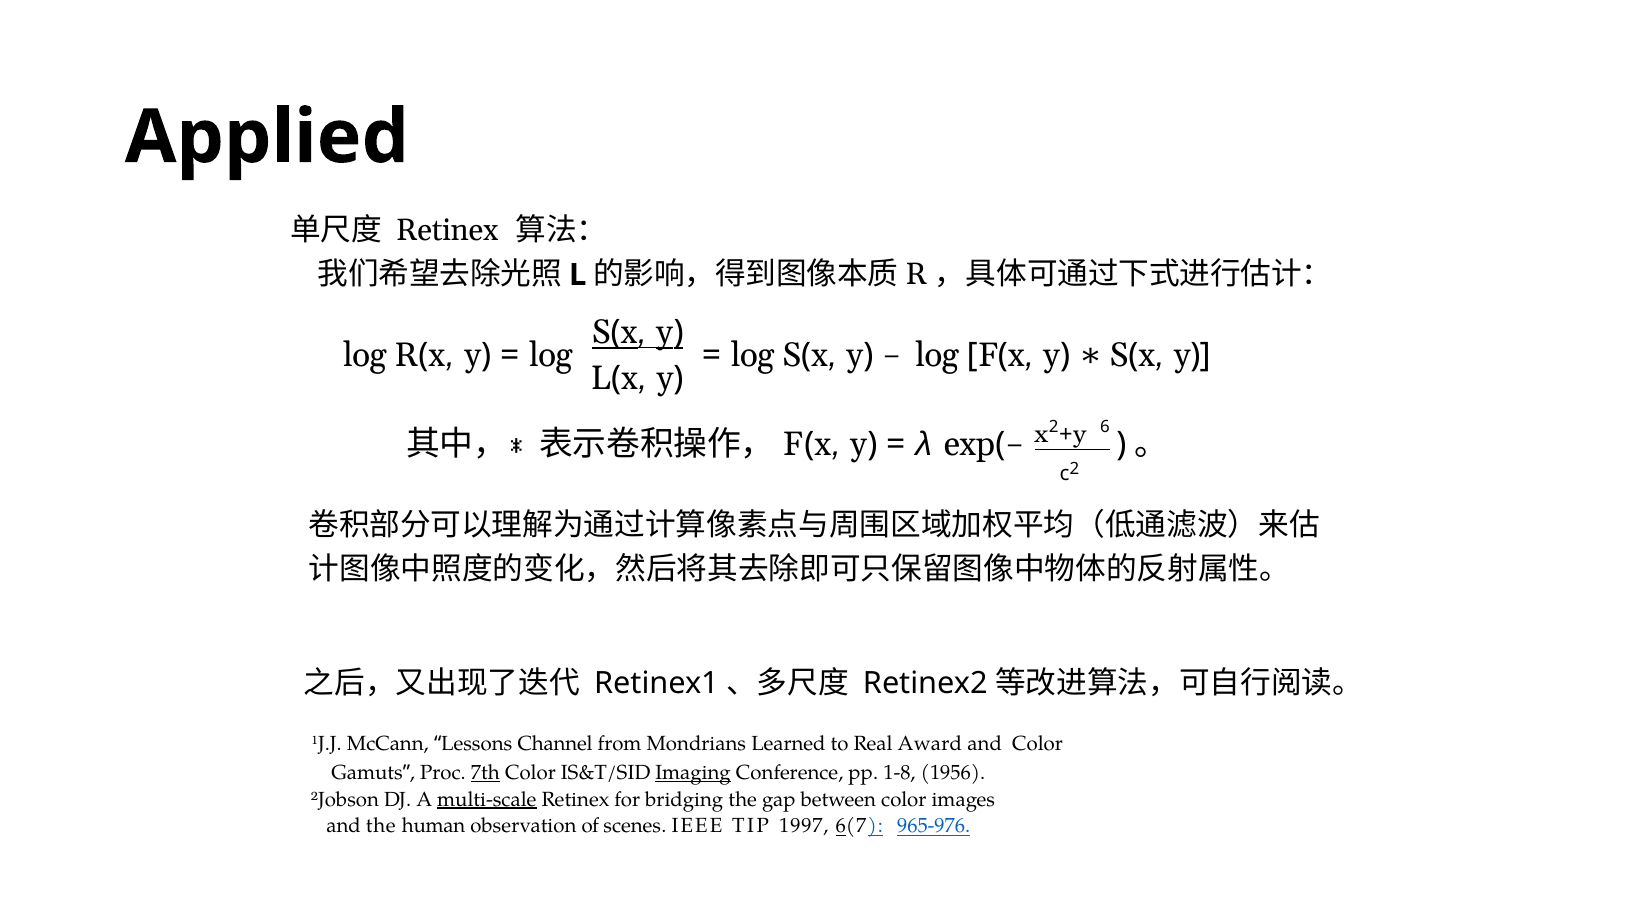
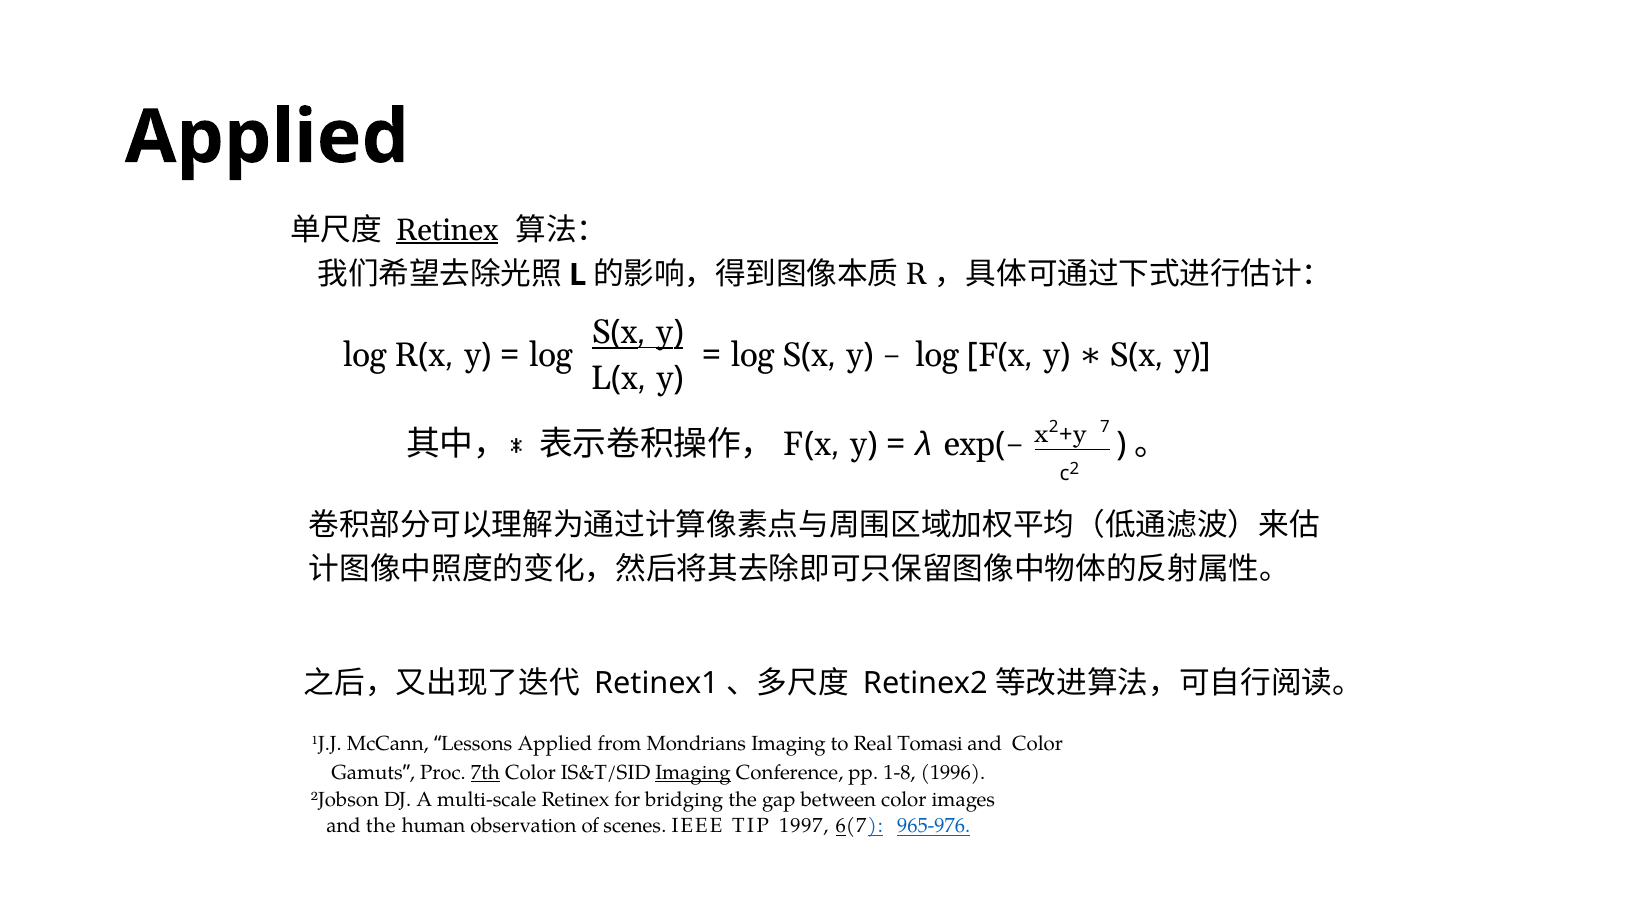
Retinex underline: none -> present (447, 230)
6: 6 -> 7 (1105, 427)
Lessons Channel: Channel -> Applied (555, 744)
Mondrians Learned: Learned -> Imaging (789, 744)
Award: Award -> Tomasi (930, 744)
1956: 1956 -> 1996 (953, 773)
multi-scale underline: present -> none (487, 799)
